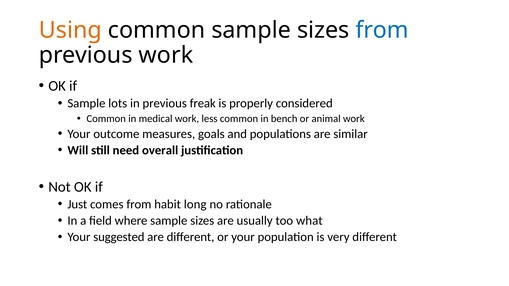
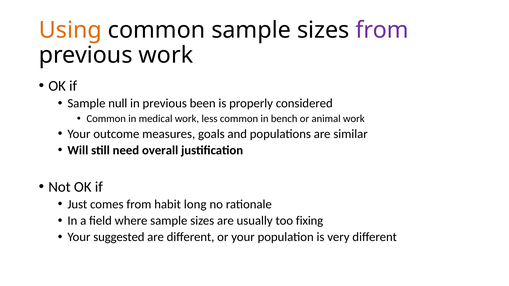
from colour: blue -> purple (382, 30)
lots: lots -> null (118, 104)
freak: freak -> been (203, 104)
what: what -> fixing (310, 221)
